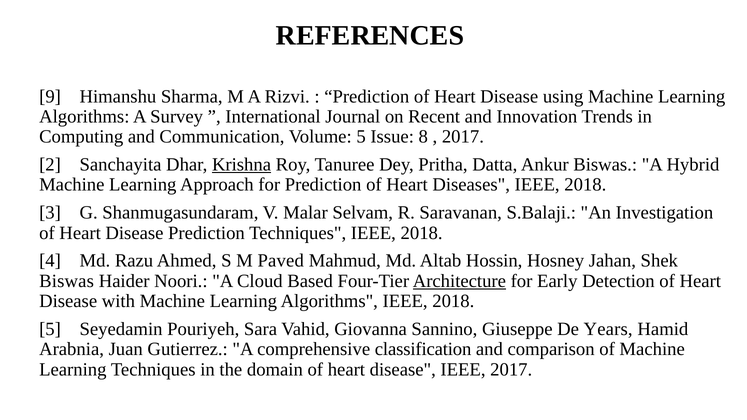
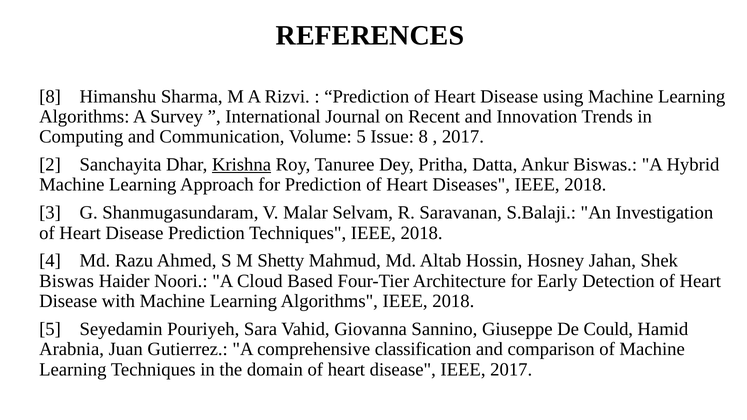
9: 9 -> 8 (50, 96)
Paved: Paved -> Shetty (281, 261)
Architecture underline: present -> none (459, 281)
Years: Years -> Could (608, 329)
